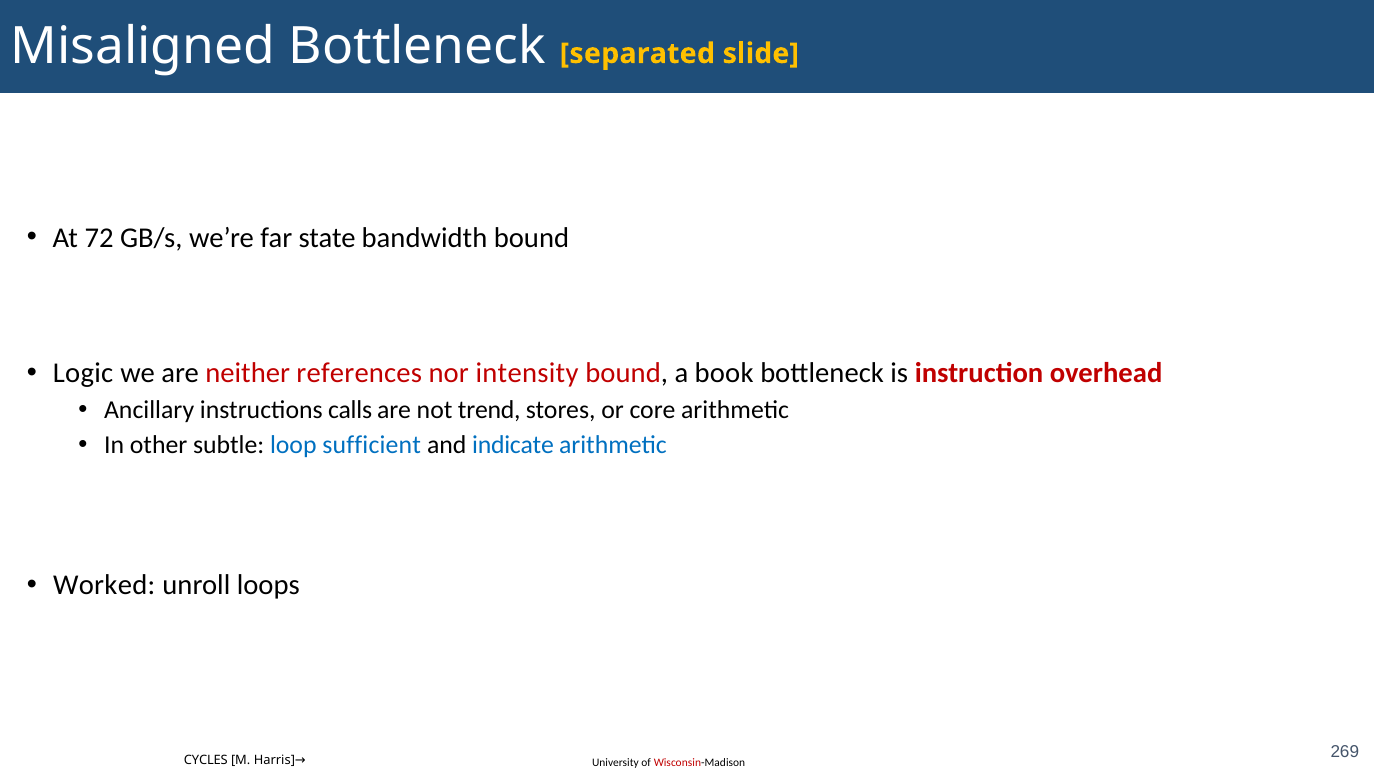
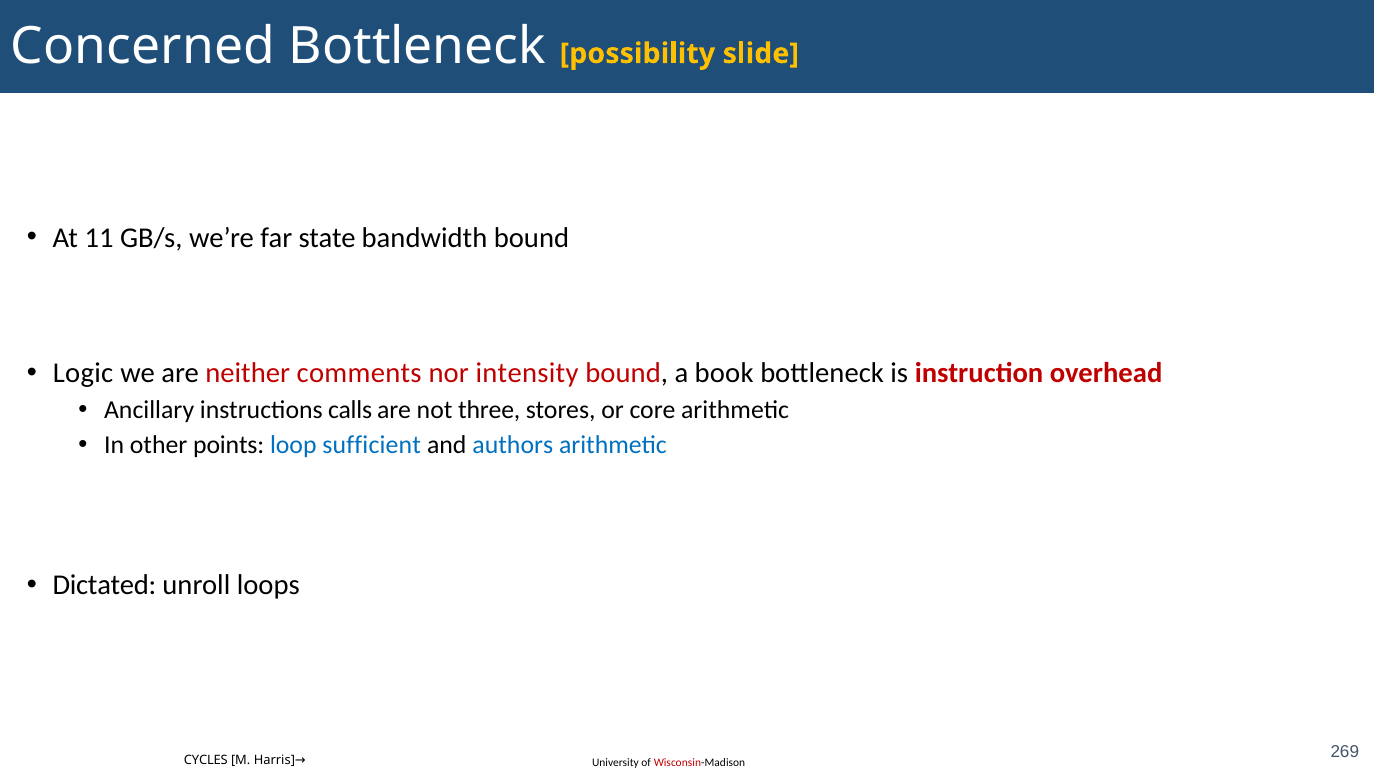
Misaligned: Misaligned -> Concerned (143, 46)
separated: separated -> possibility (637, 54)
72: 72 -> 11 (99, 238)
references: references -> comments (359, 373)
trend: trend -> three (489, 410)
subtle: subtle -> points (229, 445)
indicate: indicate -> authors (513, 445)
Worked: Worked -> Dictated (104, 585)
